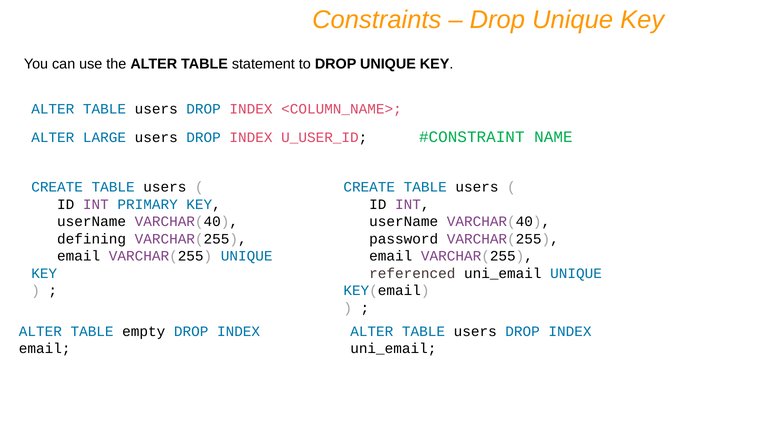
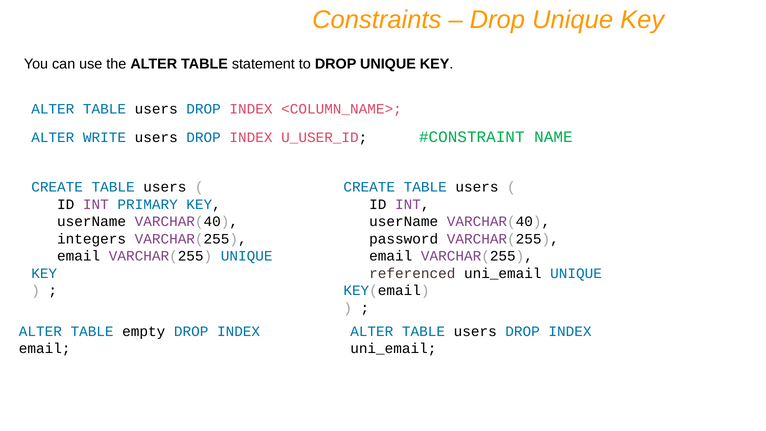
LARGE: LARGE -> WRITE (105, 138)
defining: defining -> integers (92, 239)
